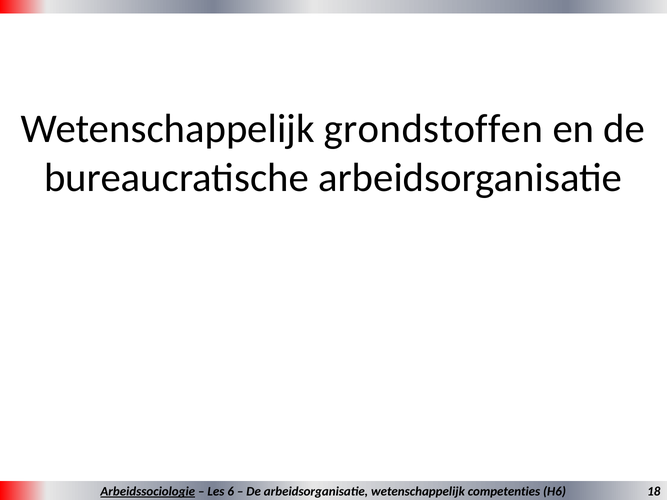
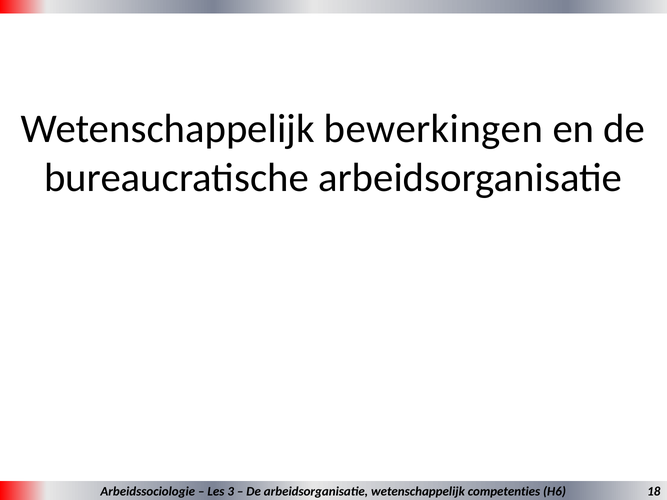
grondstoffen: grondstoffen -> bewerkingen (433, 129)
Arbeidssociologie underline: present -> none (148, 492)
6: 6 -> 3 (231, 492)
